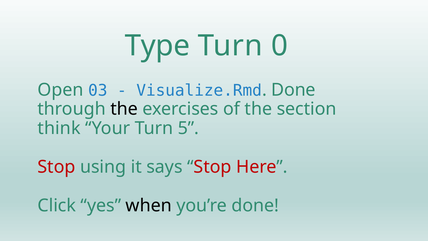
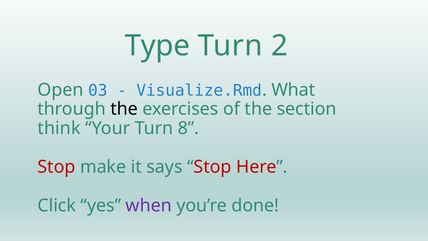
0: 0 -> 2 (280, 46)
Done: Done -> What (293, 90)
5: 5 -> 8 (188, 128)
using: using -> make (103, 167)
when colour: black -> purple (149, 205)
